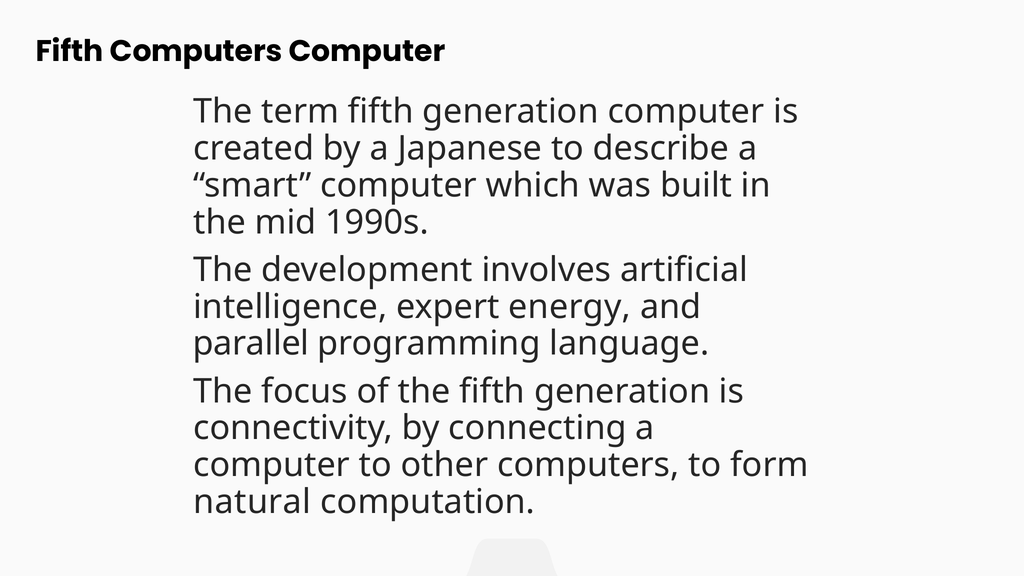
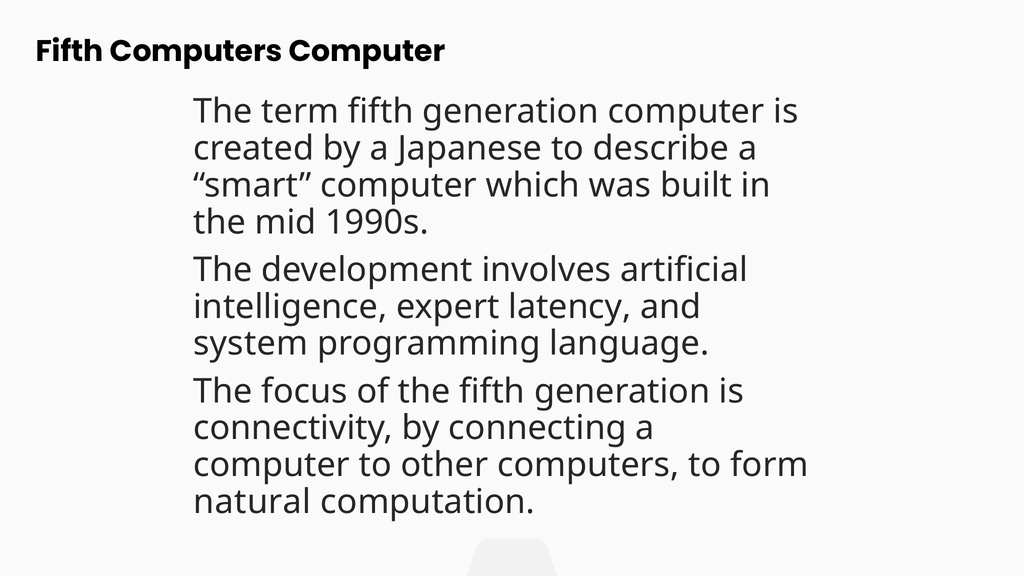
energy: energy -> latency (570, 307)
parallel: parallel -> system (251, 344)
